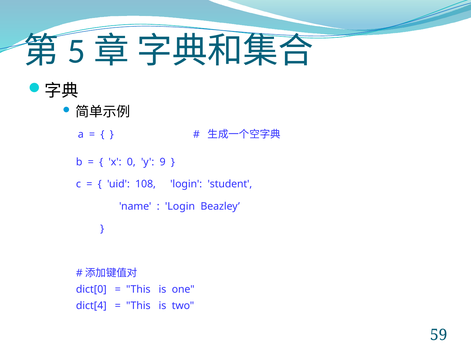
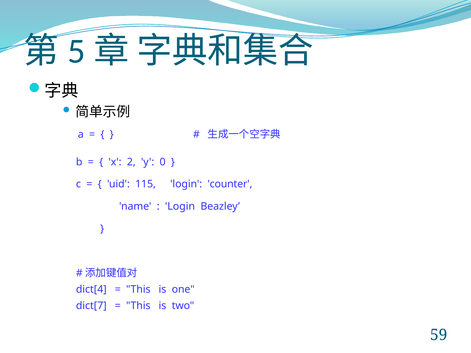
0: 0 -> 2 (131, 162)
9: 9 -> 0 (163, 162)
108: 108 -> 115 (146, 184)
student: student -> counter (230, 184)
dict[0: dict[0 -> dict[4 (91, 290)
dict[4: dict[4 -> dict[7 (91, 306)
